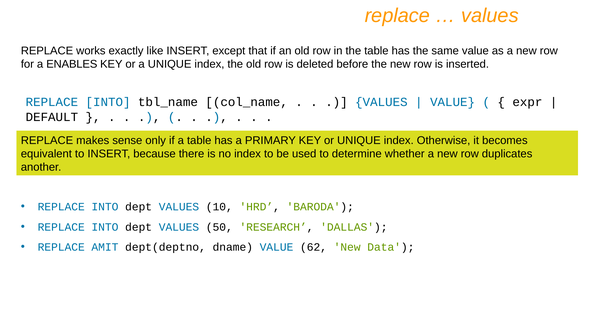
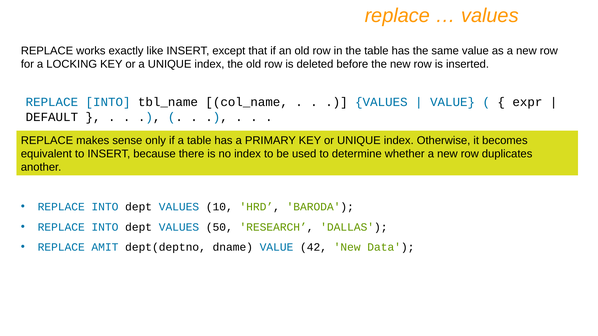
ENABLES: ENABLES -> LOCKING (72, 64)
62: 62 -> 42 (314, 247)
